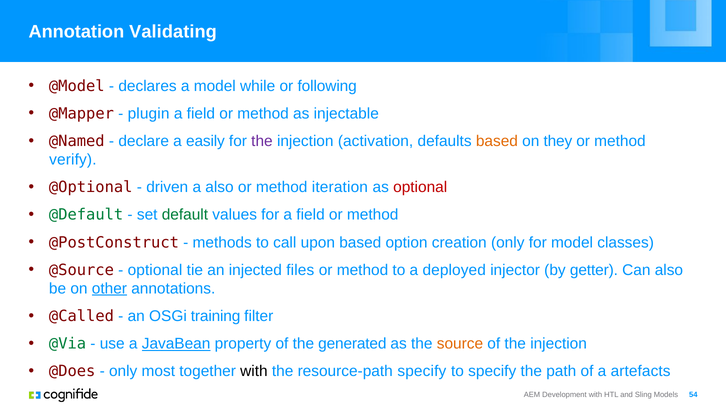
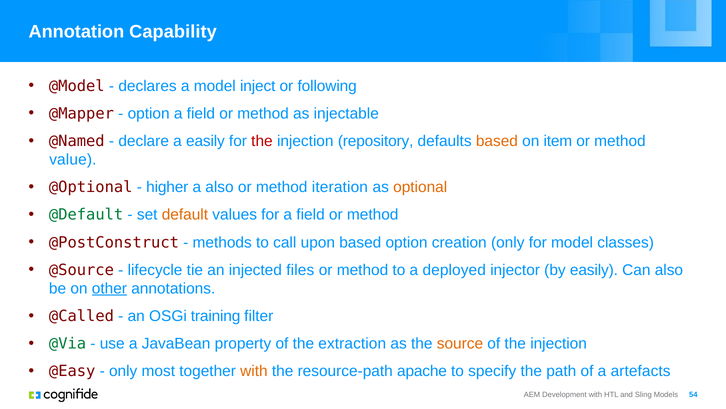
Validating: Validating -> Capability (173, 32)
while: while -> inject (258, 86)
plugin: plugin -> option (149, 113)
the colour: purple -> red (262, 141)
activation: activation -> repository (376, 141)
they: they -> item (558, 141)
verify: verify -> value (73, 159)
driven: driven -> higher (167, 187)
optional colour: red -> orange (420, 187)
default colour: green -> orange (185, 214)
optional: optional -> lifecycle (155, 270)
by getter: getter -> easily (594, 270)
JavaBean underline: present -> none (176, 343)
generated: generated -> extraction (352, 343)
@Does: @Does -> @Easy (72, 371)
with colour: black -> orange (254, 371)
resource-path specify: specify -> apache (422, 371)
